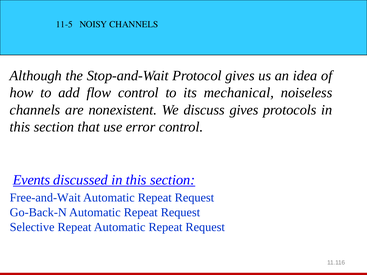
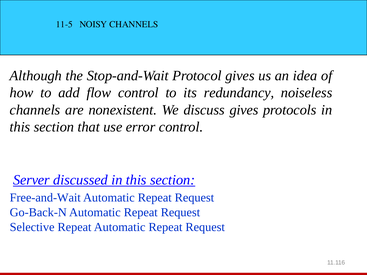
mechanical: mechanical -> redundancy (239, 93)
Events: Events -> Server (31, 180)
